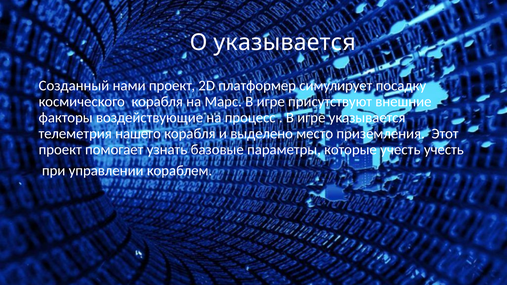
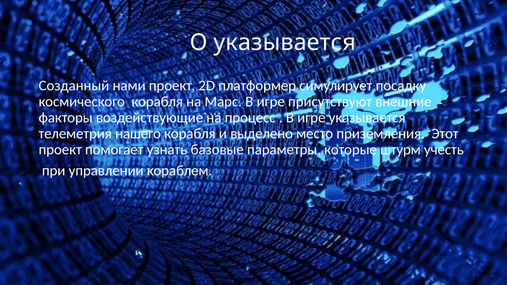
которые учесть: учесть -> штурм (400, 150)
